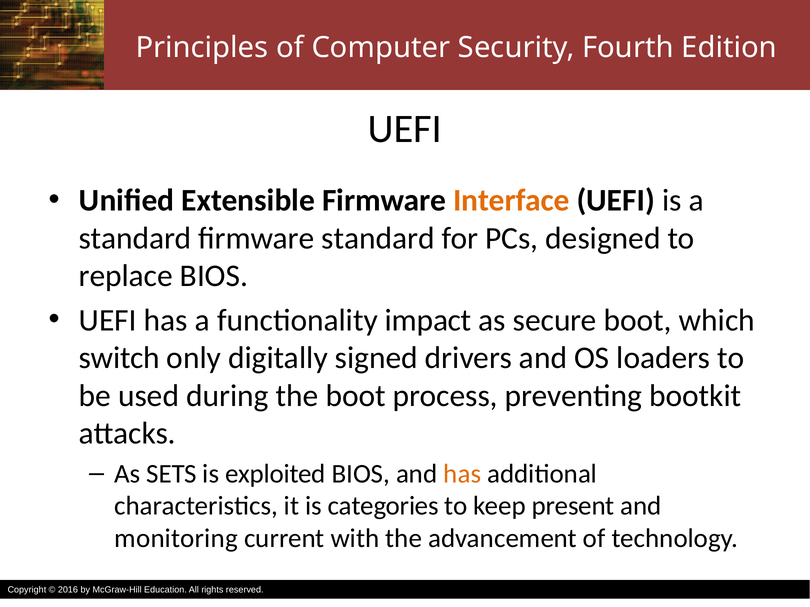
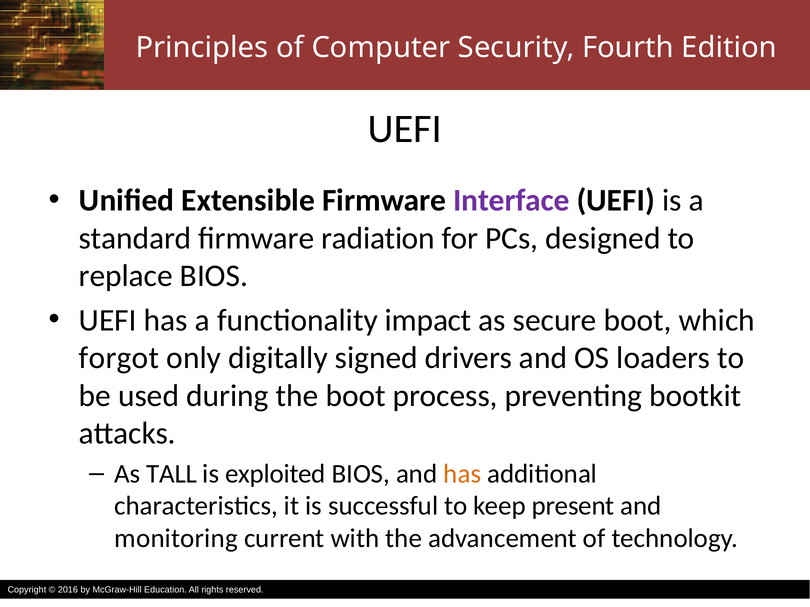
Interface colour: orange -> purple (511, 201)
firmware standard: standard -> radiation (378, 238)
switch: switch -> forgot (119, 358)
SETS: SETS -> TALL (172, 474)
categories: categories -> successful (383, 506)
